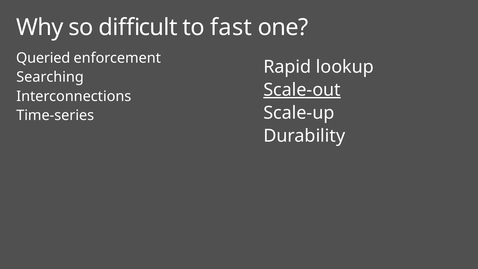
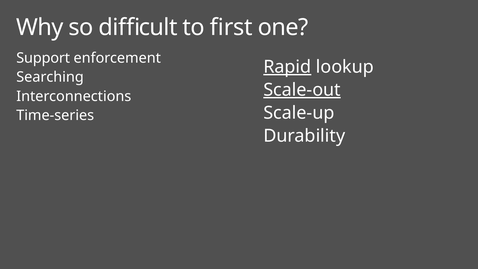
fast: fast -> first (231, 27)
Queried: Queried -> Support (43, 58)
Rapid underline: none -> present (287, 67)
